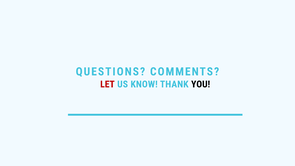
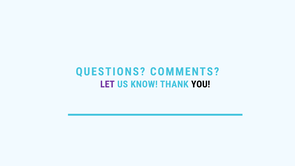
LET colour: red -> purple (107, 84)
